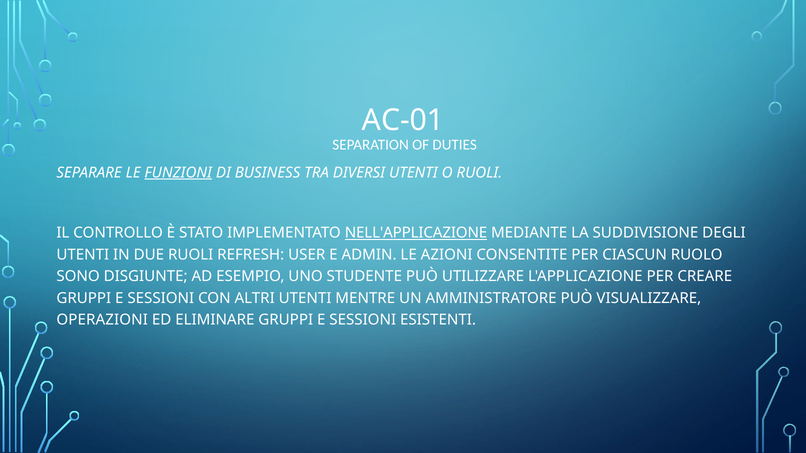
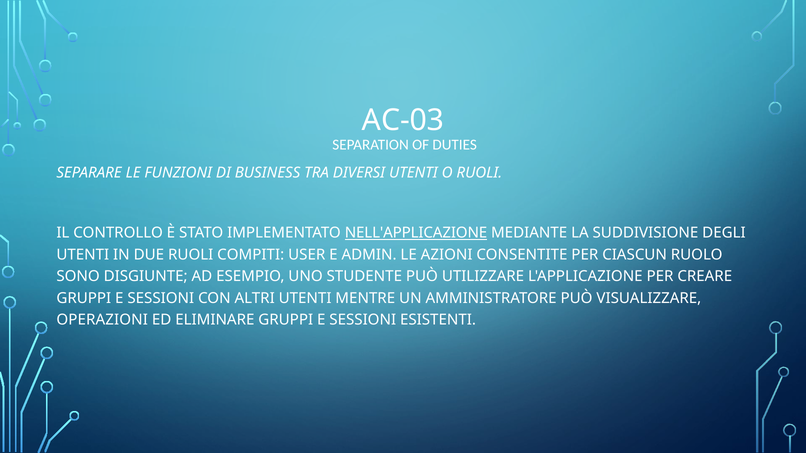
AC-01: AC-01 -> AC-03 (403, 120)
FUNZIONI underline: present -> none (178, 173)
REFRESH: REFRESH -> COMPITI (251, 255)
